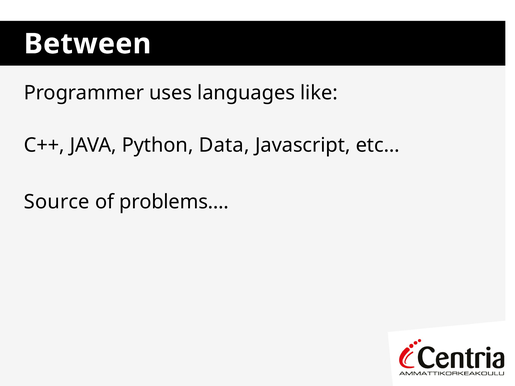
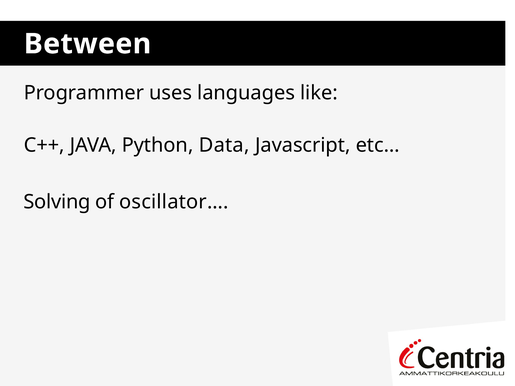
Source: Source -> Solving (57, 202)
problems…: problems… -> oscillator… (174, 202)
